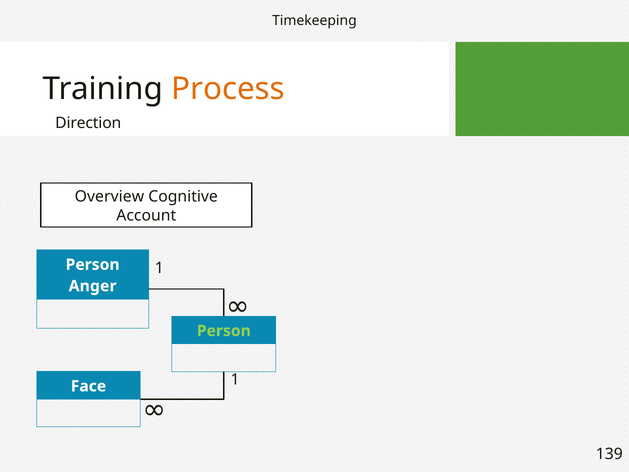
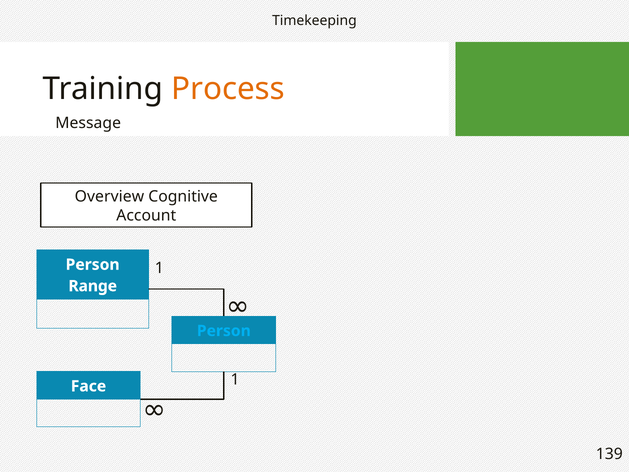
Direction: Direction -> Message (88, 123)
Anger: Anger -> Range (93, 286)
Person colour: light green -> light blue (224, 331)
